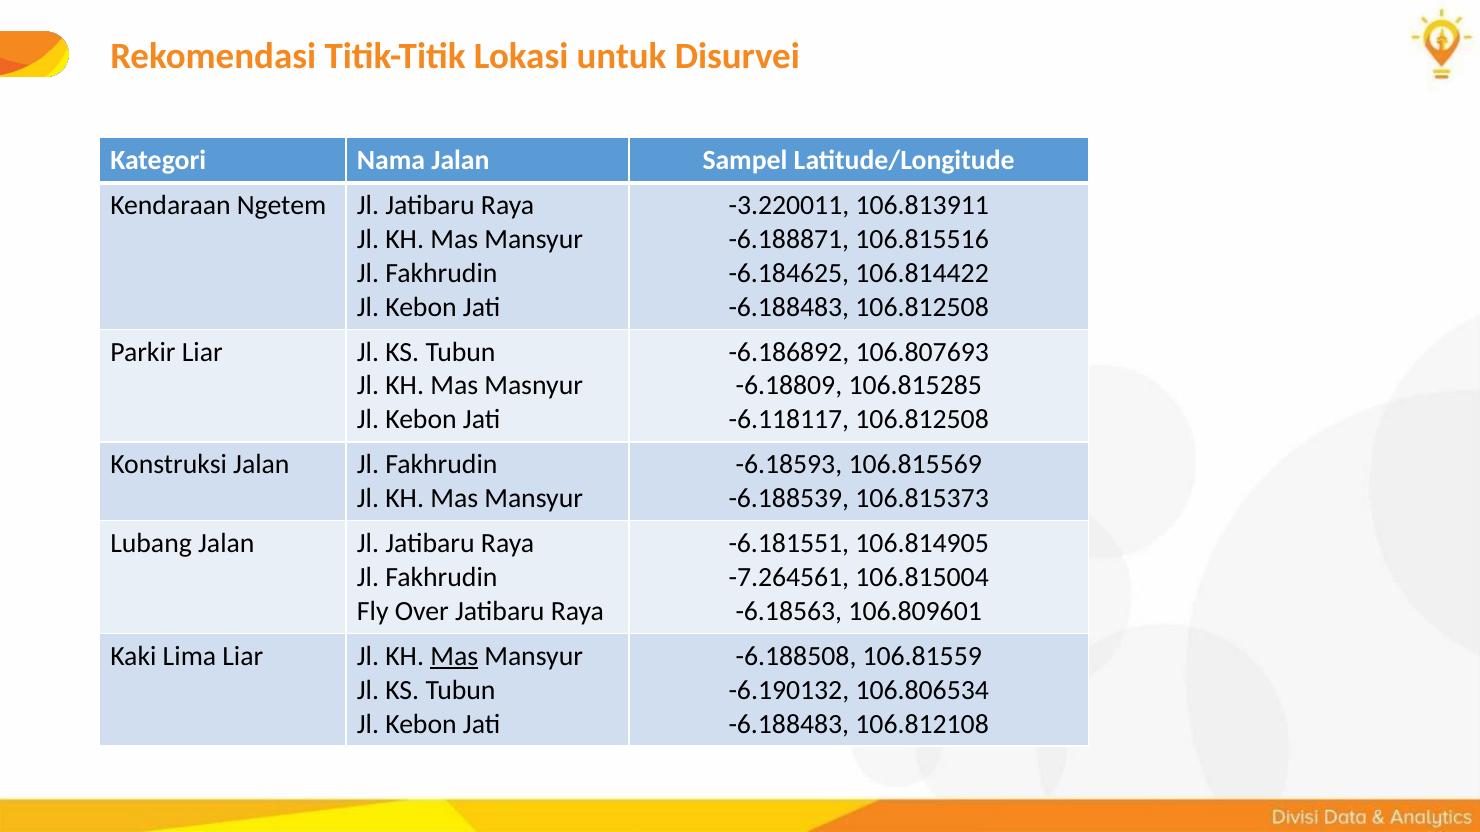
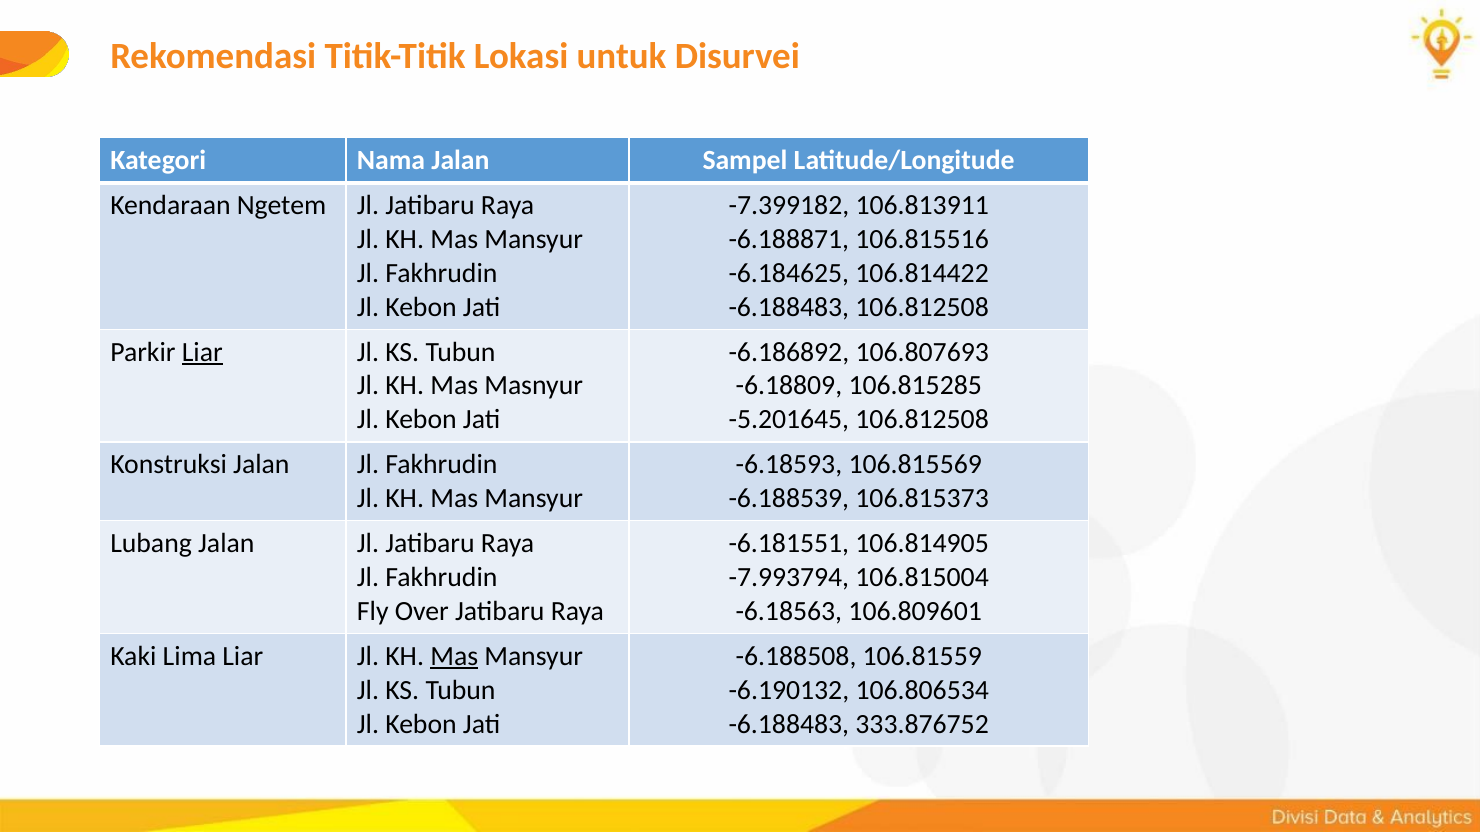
-3.220011: -3.220011 -> -7.399182 (789, 206)
Liar underline: none -> present (202, 352)
-6.118117: -6.118117 -> -5.201645 (789, 420)
-7.264561: -7.264561 -> -7.993794 (789, 578)
106.812108: 106.812108 -> 333.876752 (922, 724)
